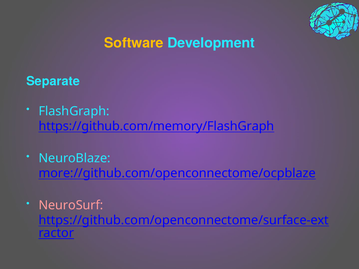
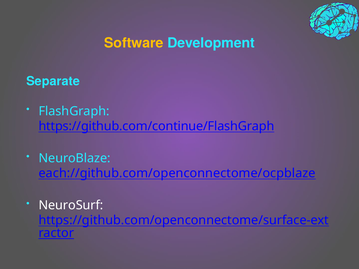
https://github.com/memory/FlashGraph: https://github.com/memory/FlashGraph -> https://github.com/continue/FlashGraph (156, 126)
more://github.com/openconnectome/ocpblaze: more://github.com/openconnectome/ocpblaze -> each://github.com/openconnectome/ocpblaze (177, 173)
NeuroSurf colour: pink -> white (71, 205)
